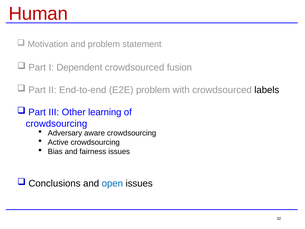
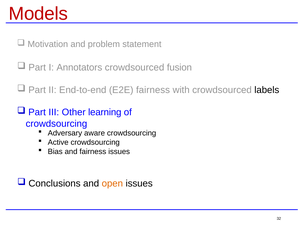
Human: Human -> Models (38, 14)
Dependent: Dependent -> Annotators (79, 68)
E2E problem: problem -> fairness (153, 90)
open colour: blue -> orange (112, 183)
